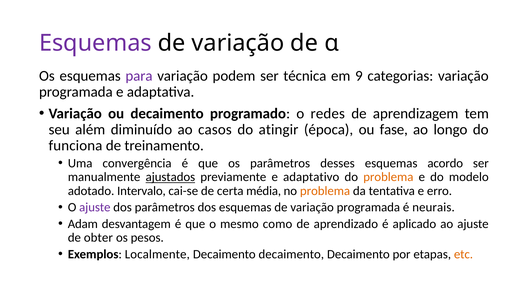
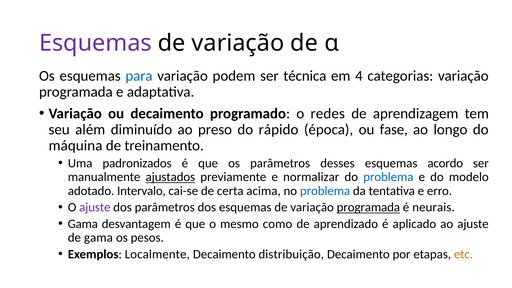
para colour: purple -> blue (139, 76)
9: 9 -> 4 (359, 76)
casos: casos -> preso (215, 130)
atingir: atingir -> rápido (279, 130)
funciona: funciona -> máquina (76, 146)
convergência: convergência -> padronizados (137, 163)
adaptativo: adaptativo -> normalizar (311, 177)
problema colour: orange -> blue (388, 177)
média: média -> acima (264, 191)
problema colour: orange -> blue (325, 191)
programada underline: none -> present (368, 207)
Adam: Adam -> Gama (83, 224)
de obter: obter -> gama (98, 238)
decaimento: decaimento -> distribuição (291, 254)
